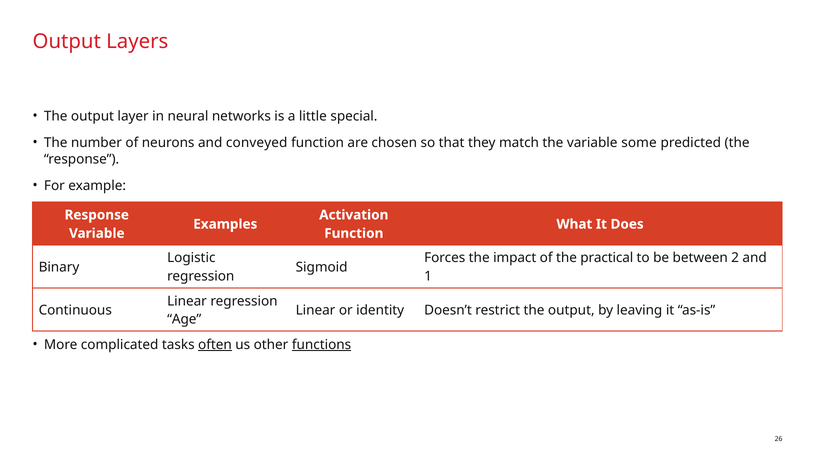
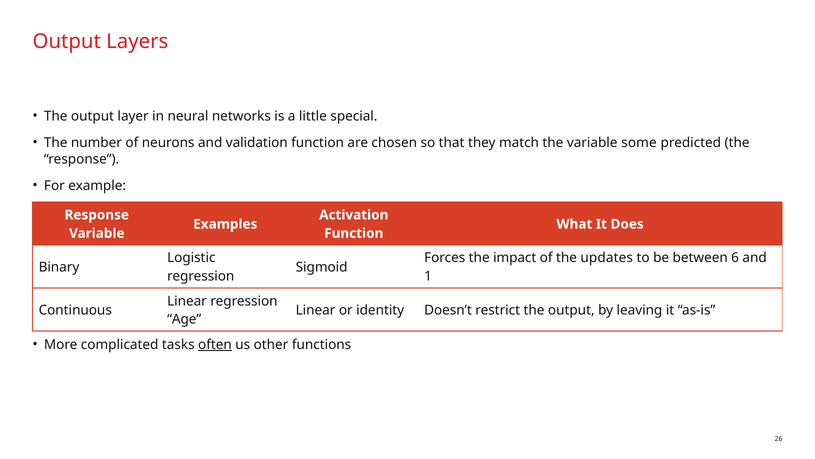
conveyed: conveyed -> validation (257, 143)
practical: practical -> updates (607, 258)
2: 2 -> 6 (735, 258)
functions underline: present -> none (322, 344)
